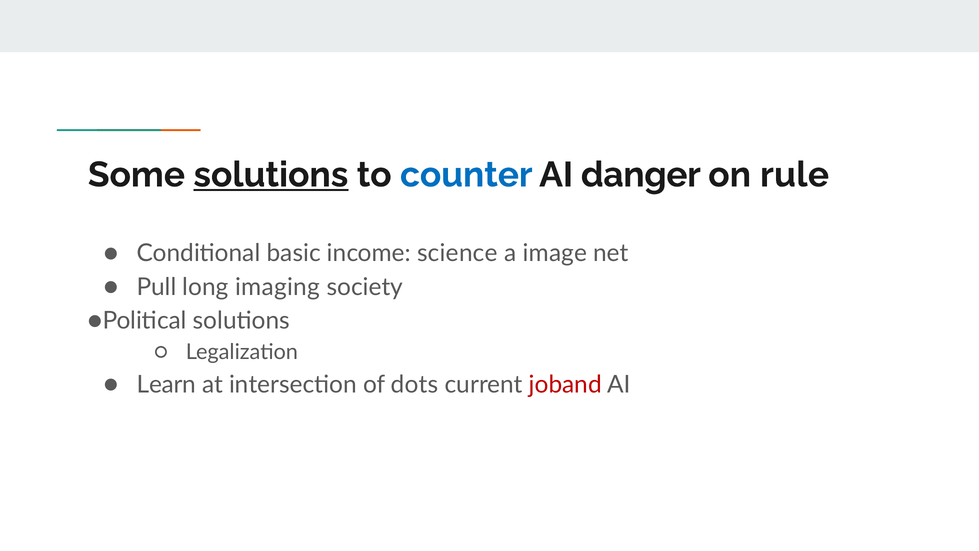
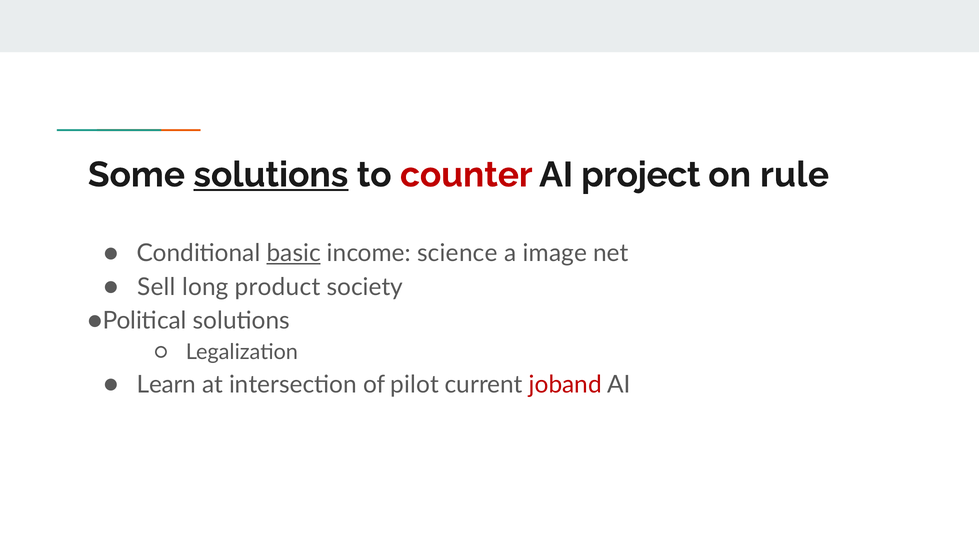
counter colour: blue -> red (466, 175)
danger: danger -> project (641, 175)
basic underline: none -> present (294, 253)
Pull: Pull -> Sell (156, 287)
imaging: imaging -> product (278, 287)
dots: dots -> pilot (415, 384)
